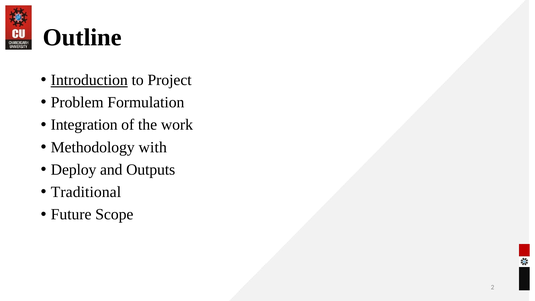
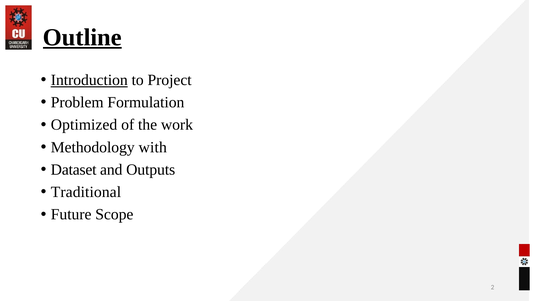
Outline underline: none -> present (82, 37)
Integration: Integration -> Optimized (84, 125)
Deploy: Deploy -> Dataset (74, 170)
